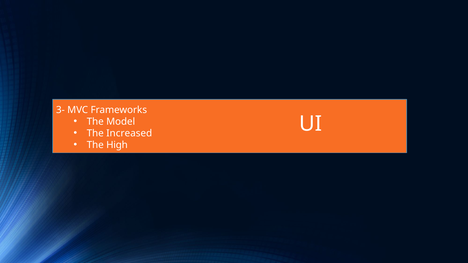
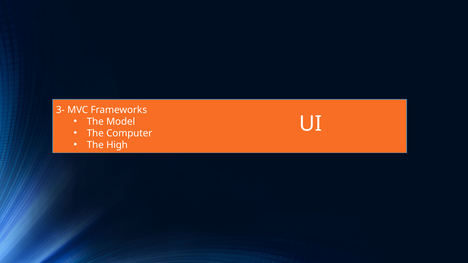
Increased: Increased -> Computer (129, 133)
